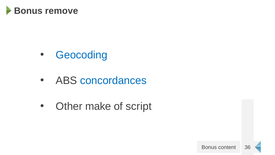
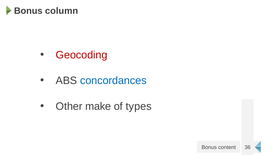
remove: remove -> column (62, 11)
Geocoding colour: blue -> red (82, 55)
script: script -> types (139, 106)
